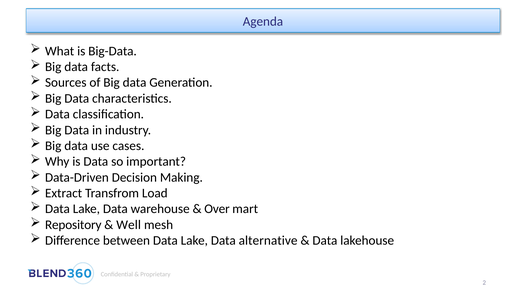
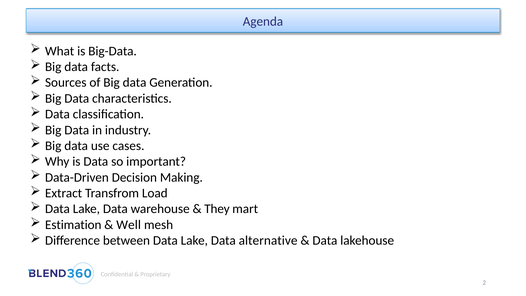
Over: Over -> They (217, 209)
Repository: Repository -> Estimation (73, 225)
